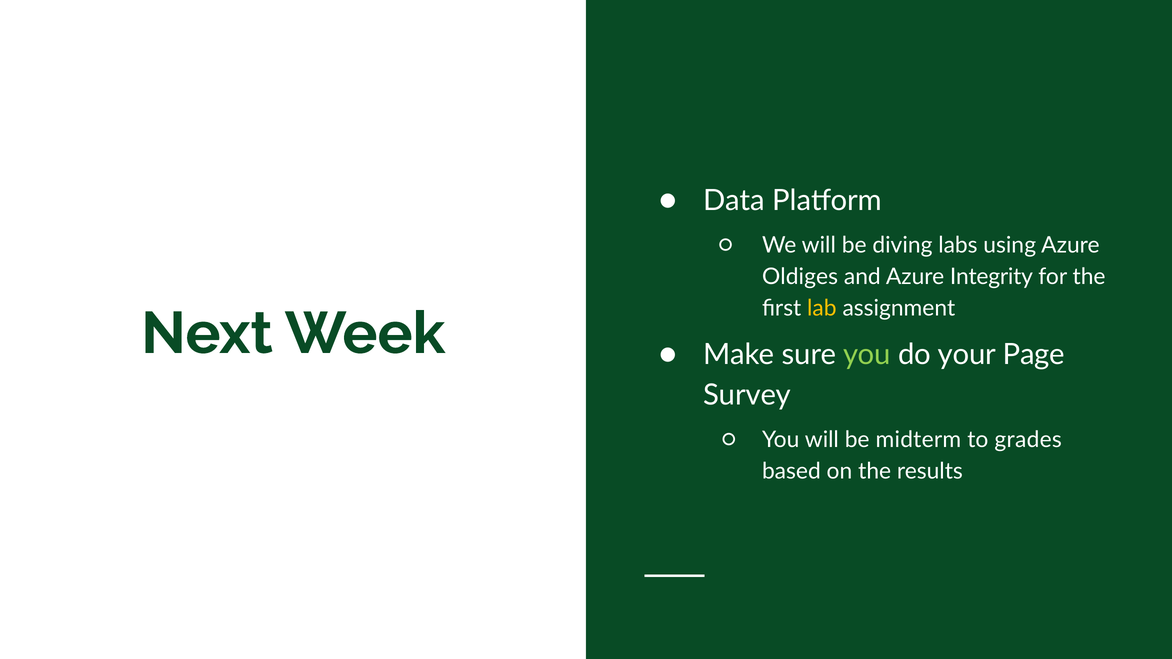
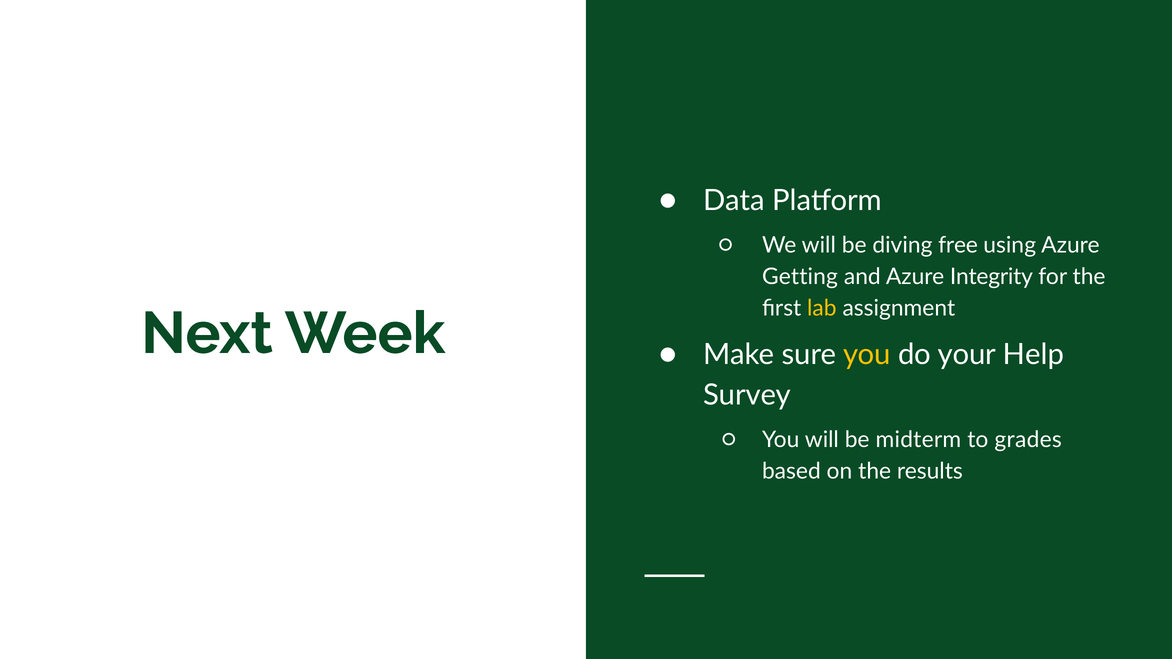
labs: labs -> free (958, 245)
Oldiges: Oldiges -> Getting (800, 277)
you colour: light green -> yellow (867, 355)
Page: Page -> Help (1034, 355)
